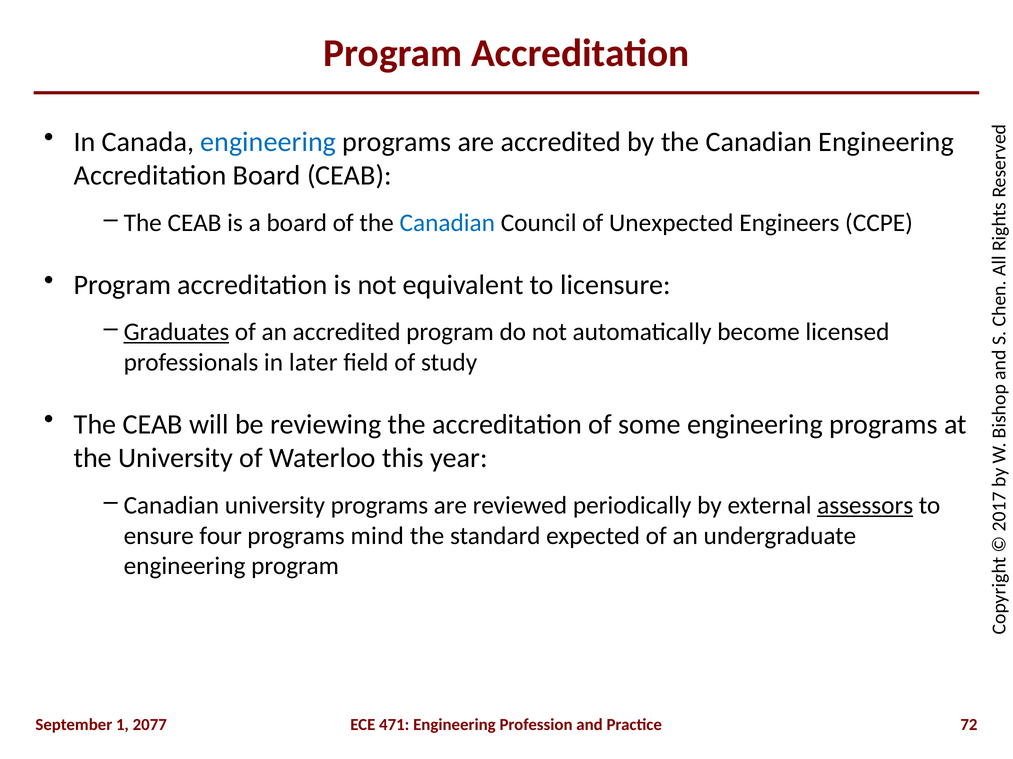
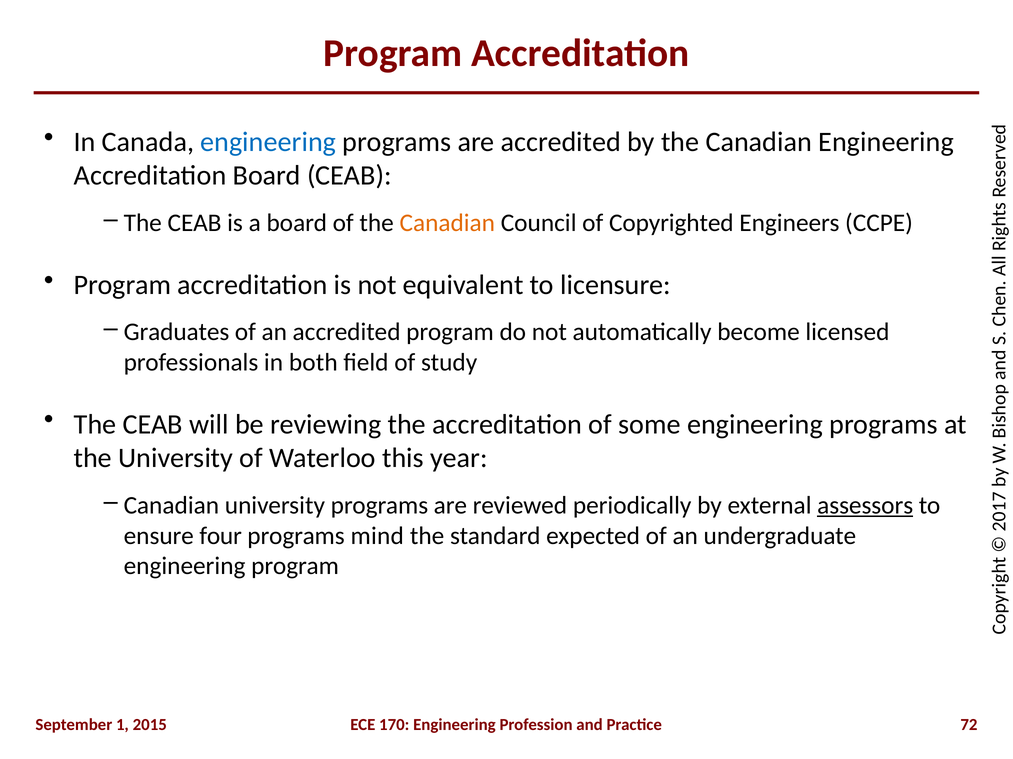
Canadian colour: blue -> orange (447, 223)
Unexpected: Unexpected -> Copyrighted (671, 223)
Graduates underline: present -> none (176, 332)
later: later -> both (313, 363)
2077: 2077 -> 2015 (150, 725)
471: 471 -> 170 (394, 725)
